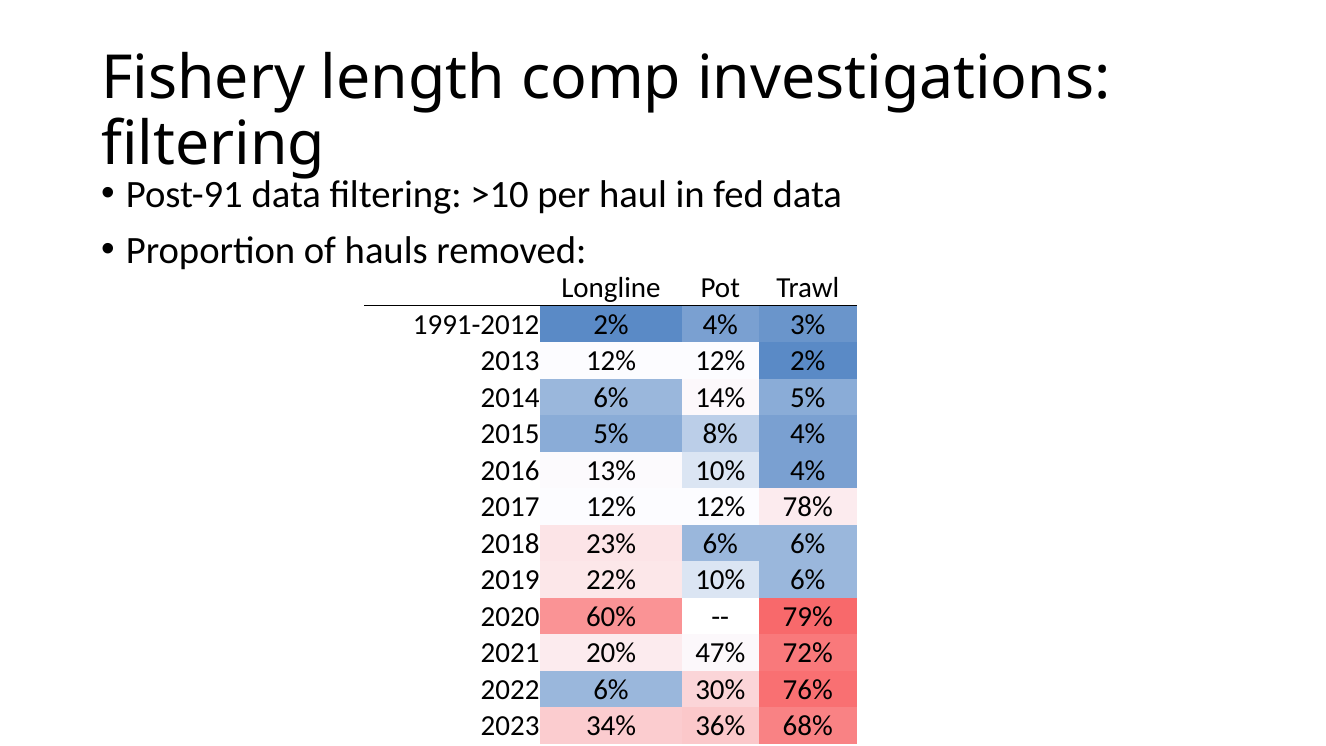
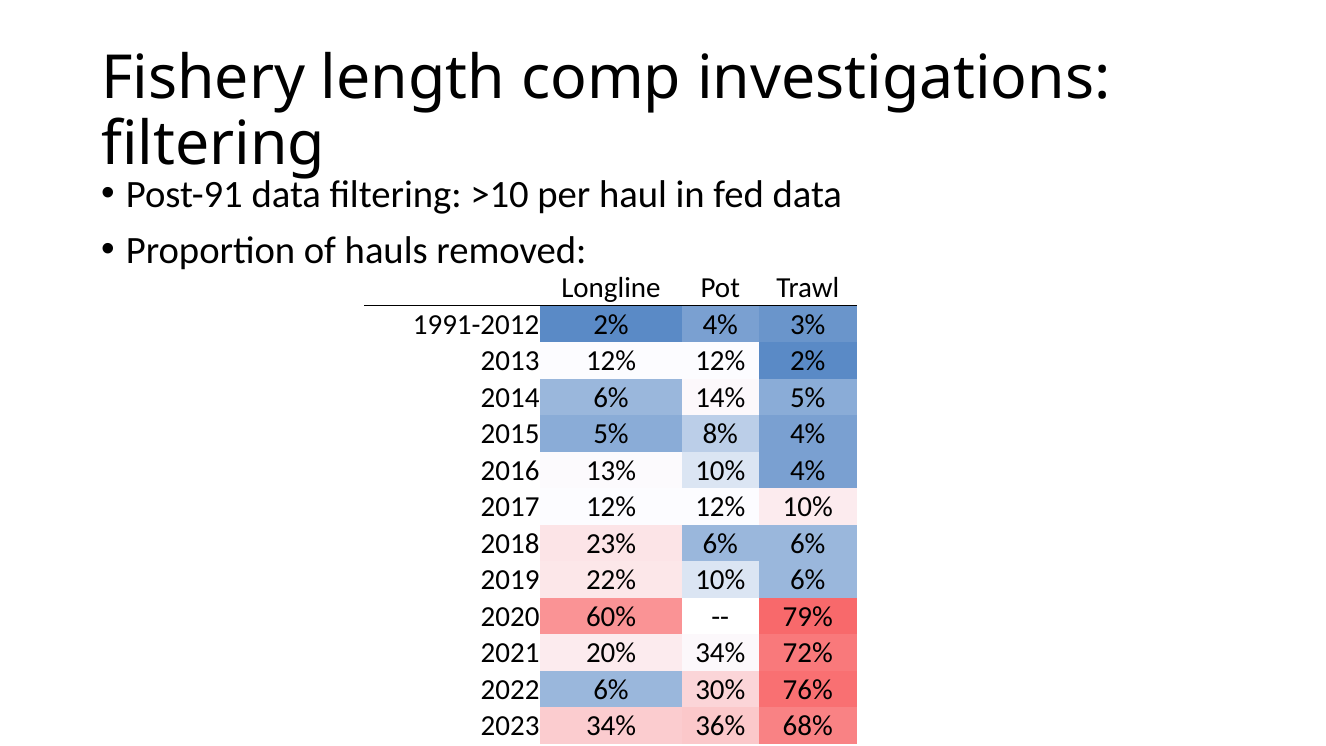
12% 78%: 78% -> 10% (808, 507)
20% 47%: 47% -> 34% (720, 653)
